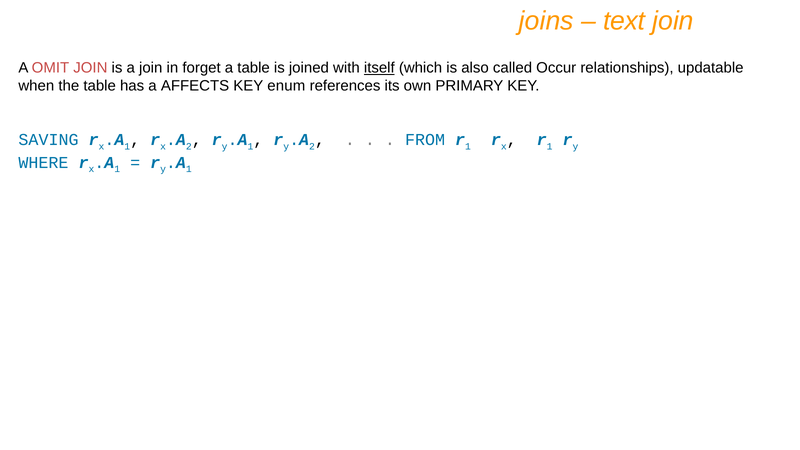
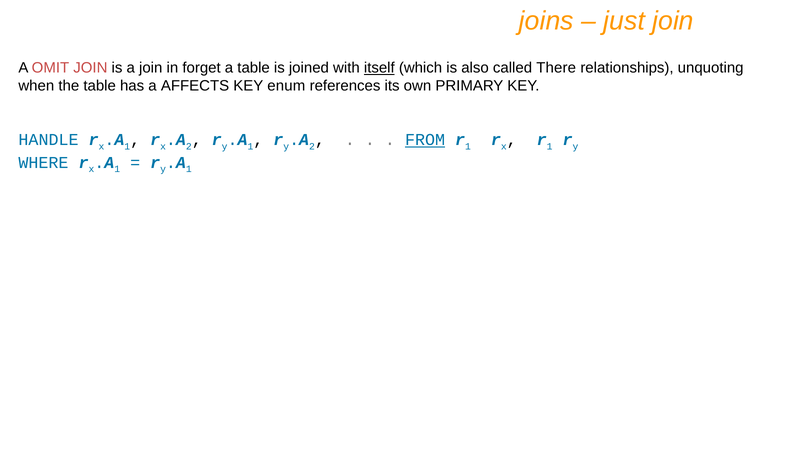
text: text -> just (624, 21)
Occur: Occur -> There (556, 68)
updatable: updatable -> unquoting (711, 68)
SAVING: SAVING -> HANDLE (49, 140)
FROM underline: none -> present (425, 140)
